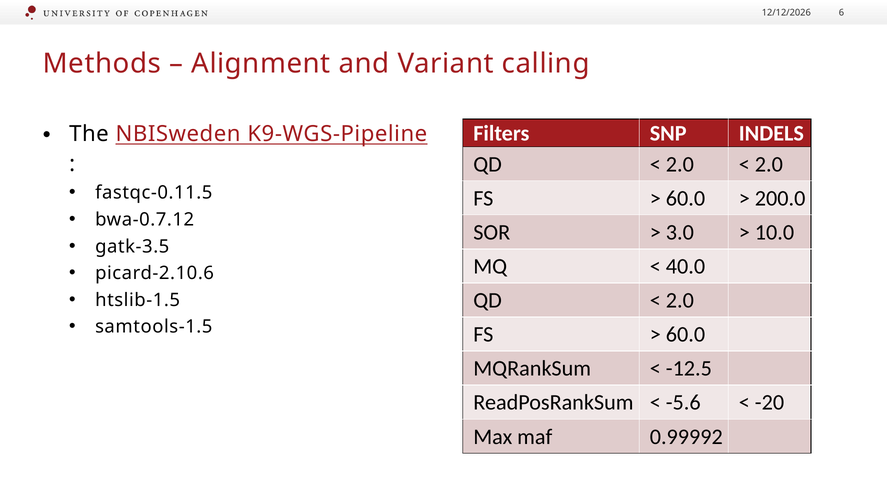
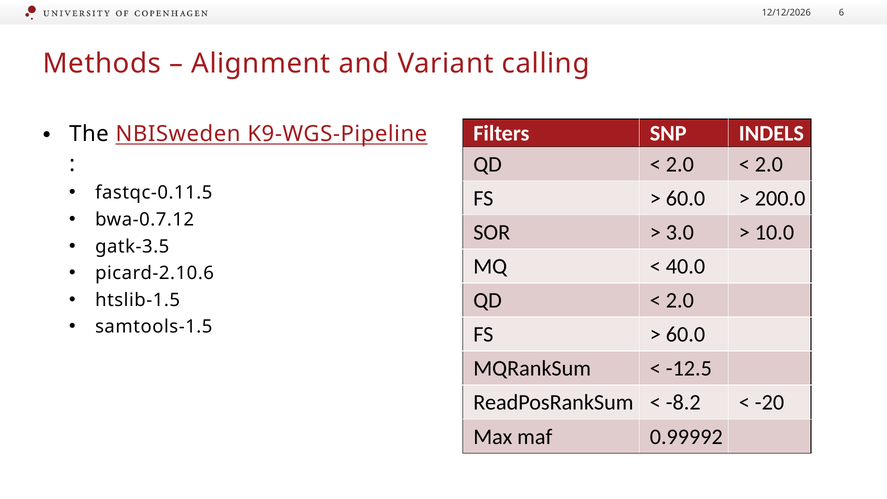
-5.6: -5.6 -> -8.2 (683, 403)
